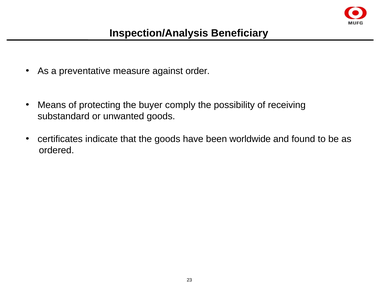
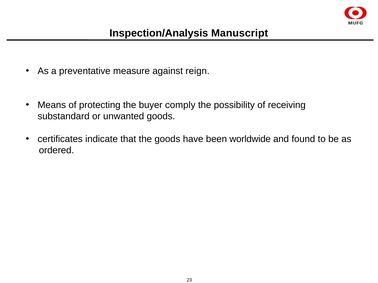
Beneficiary: Beneficiary -> Manuscript (240, 33)
order: order -> reign (198, 71)
